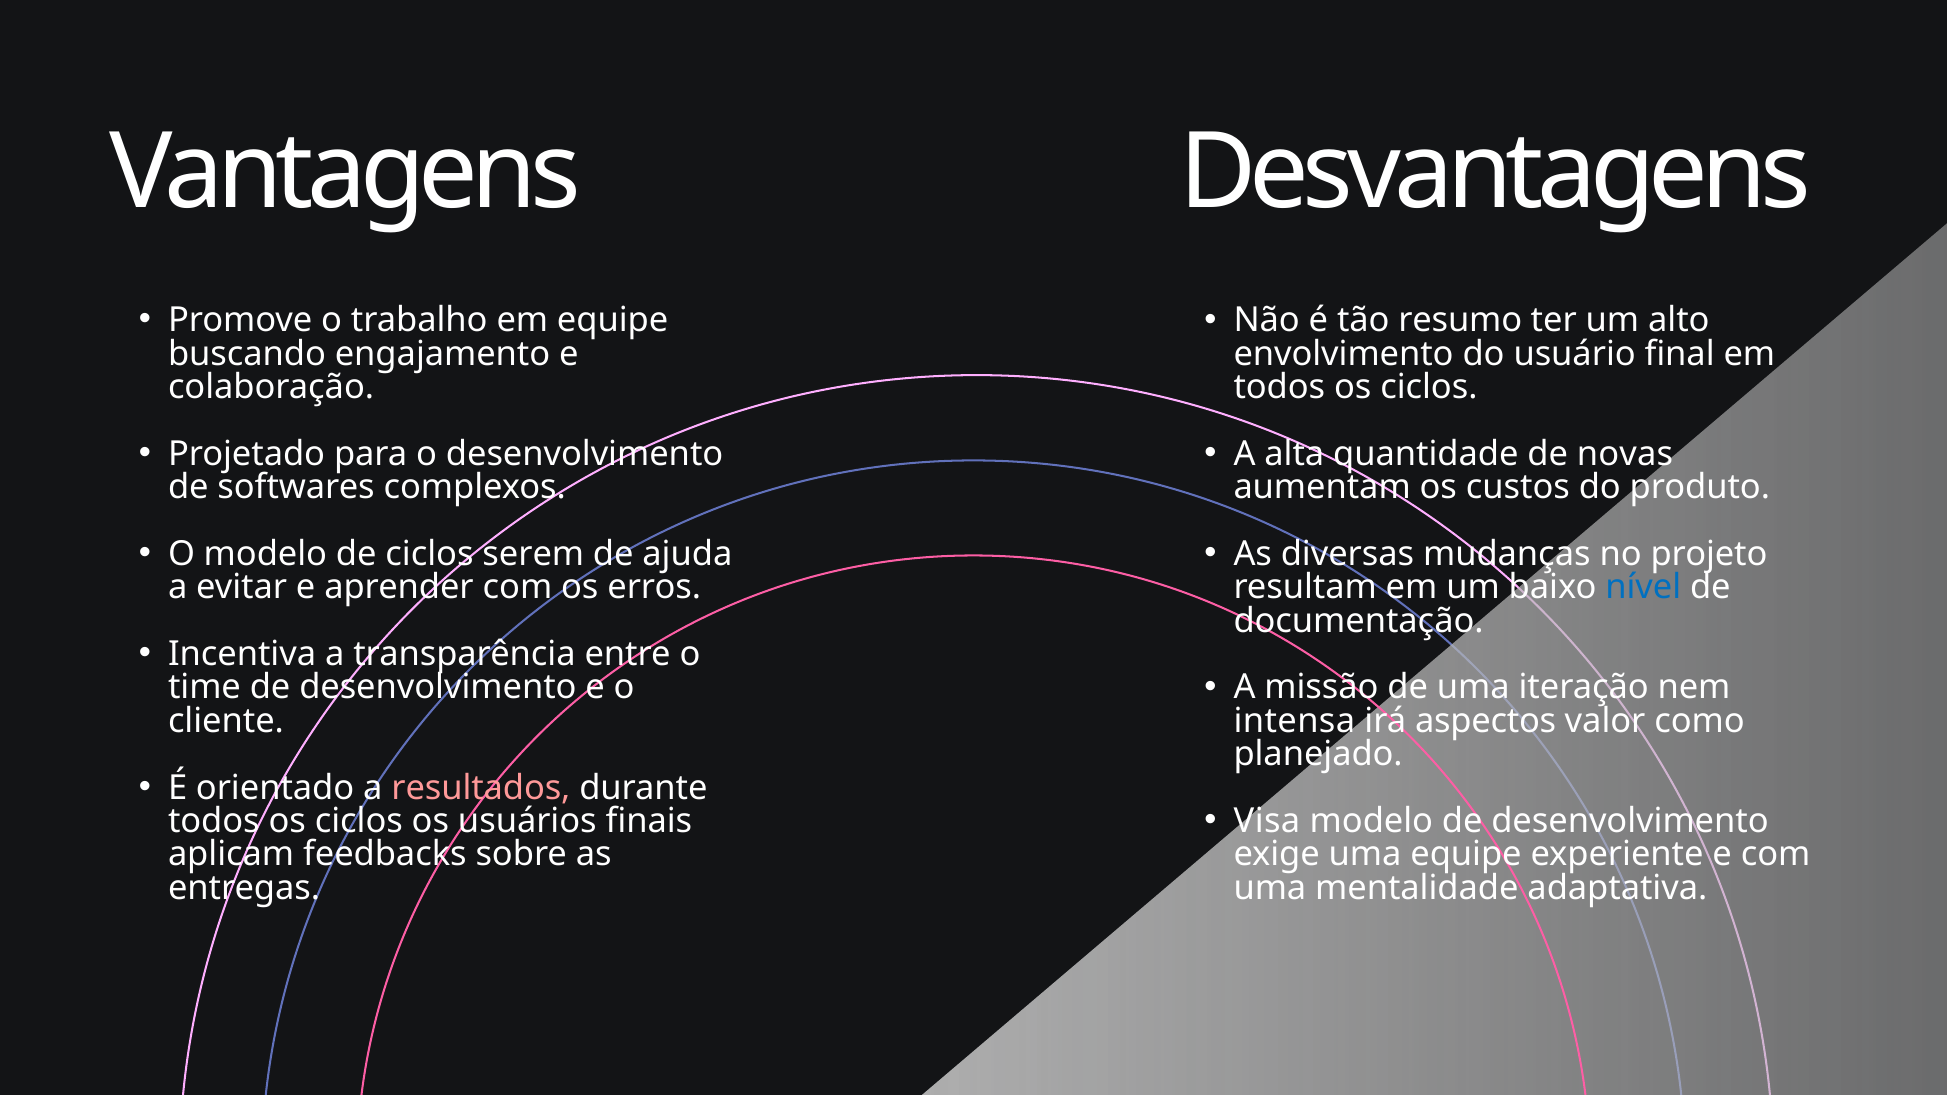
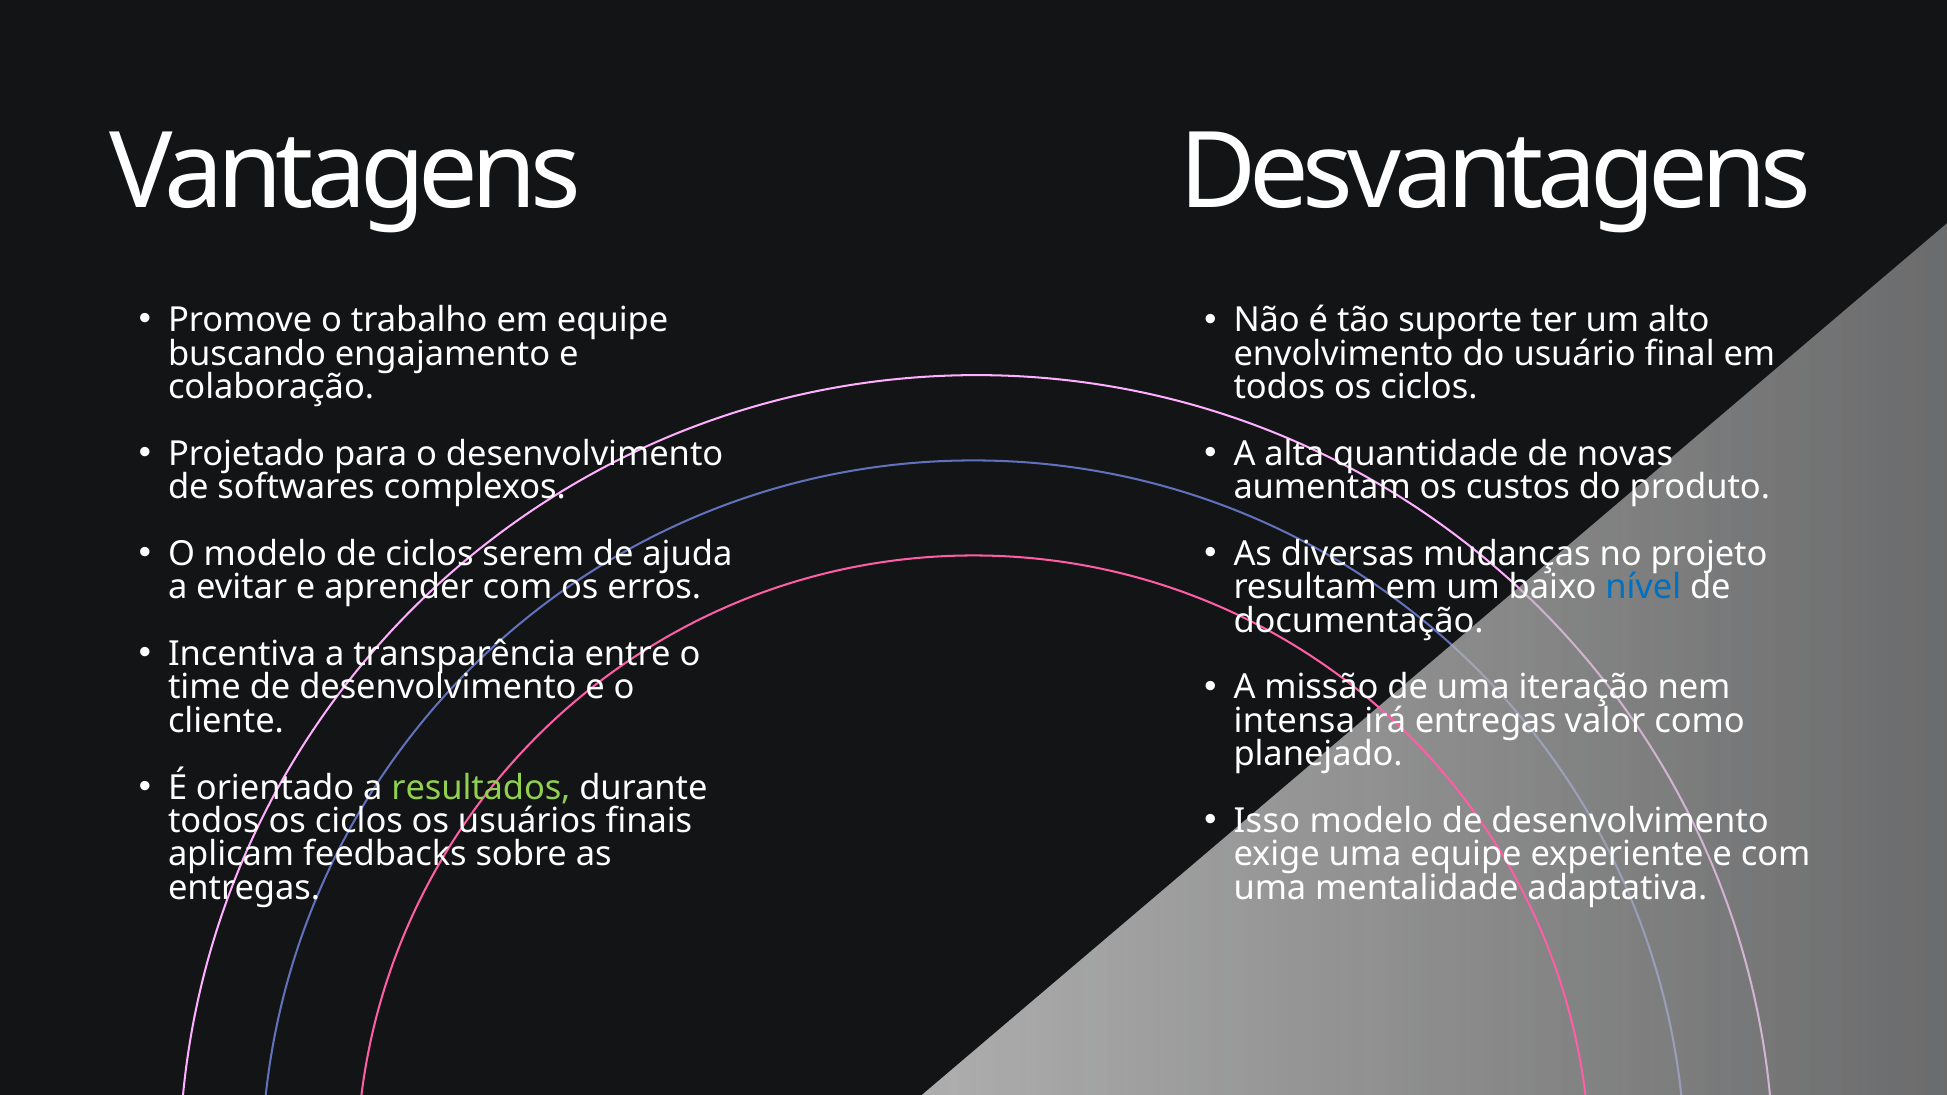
resumo: resumo -> suporte (1460, 321)
irá aspectos: aspectos -> entregas (1486, 721)
resultados colour: pink -> light green (481, 788)
Visa: Visa -> Isso (1267, 821)
